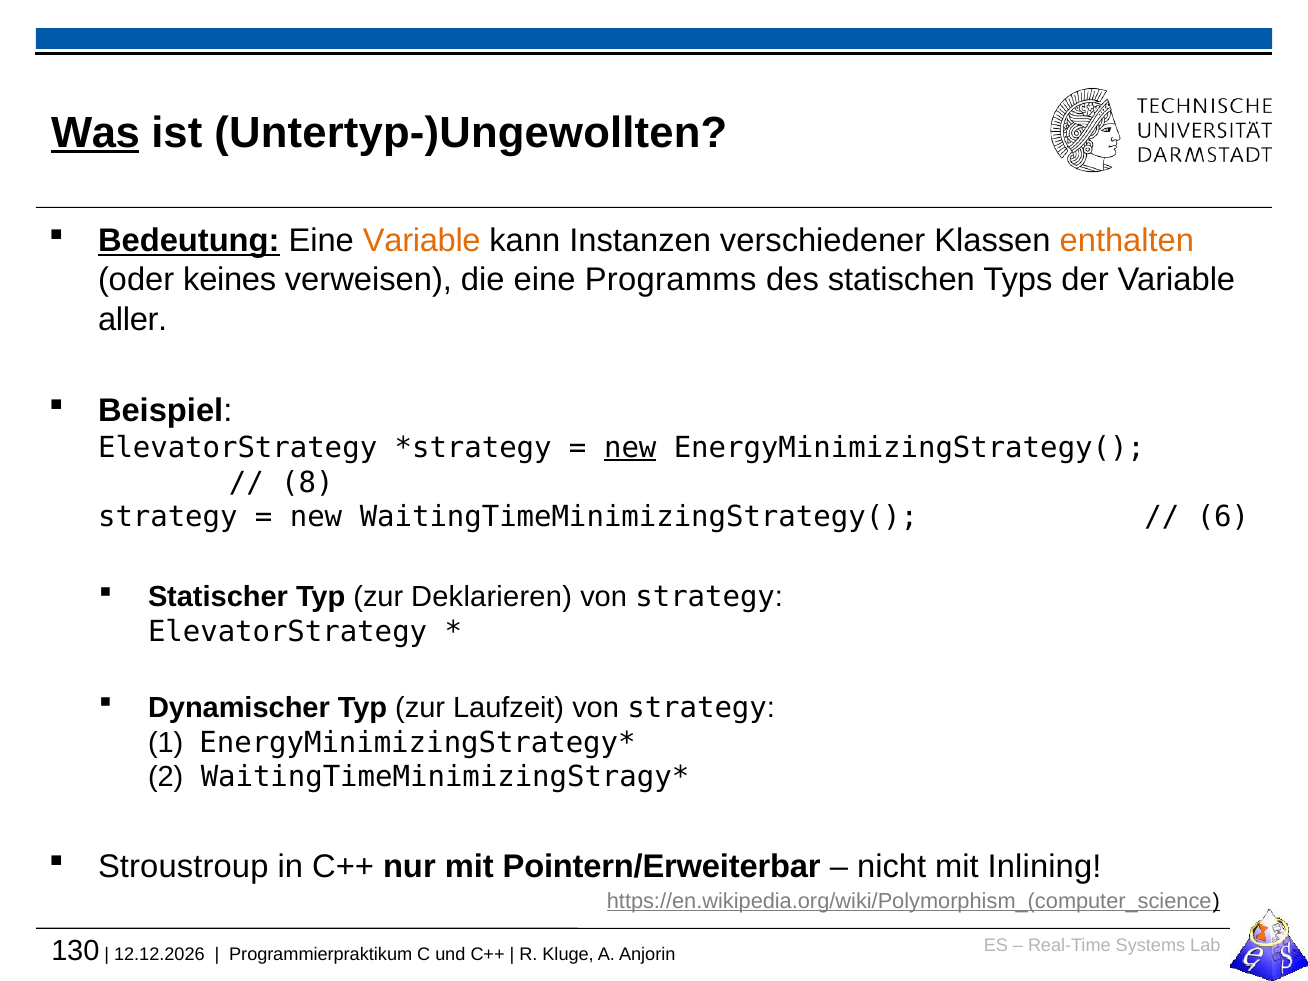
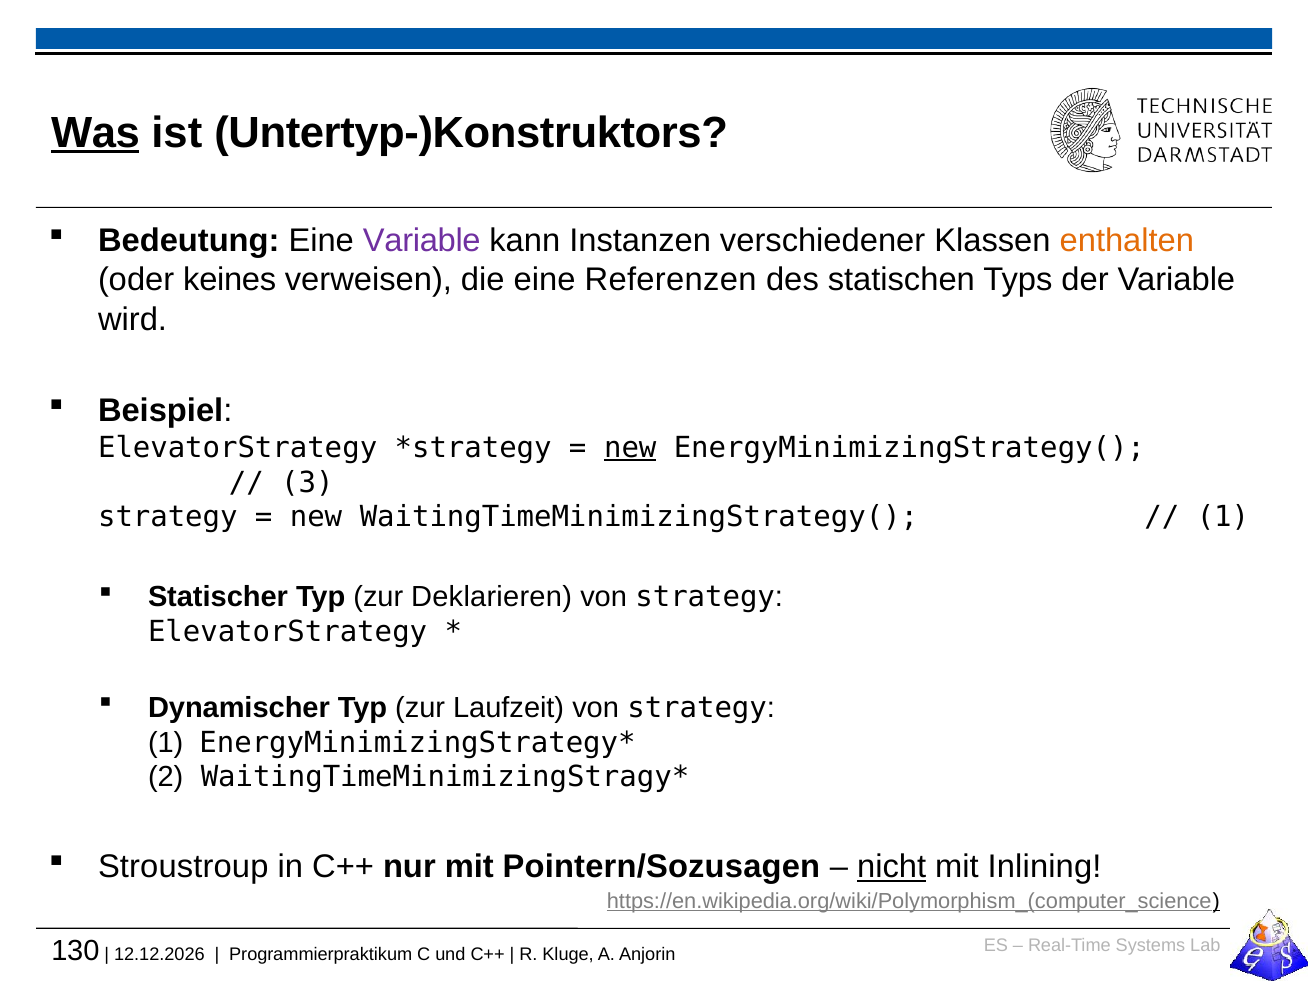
Untertyp-)Ungewollten: Untertyp-)Ungewollten -> Untertyp-)Konstruktors (471, 133)
Bedeutung underline: present -> none (189, 241)
Variable colour: orange -> purple (422, 241)
Programms: Programms -> Referenzen (671, 280)
aller: aller -> wird (133, 319)
8: 8 -> 3 (307, 482)
6: 6 -> 1 (1223, 517)
Pointern/Erweiterbar: Pointern/Erweiterbar -> Pointern/Sozusagen (661, 867)
nicht underline: none -> present (892, 867)
